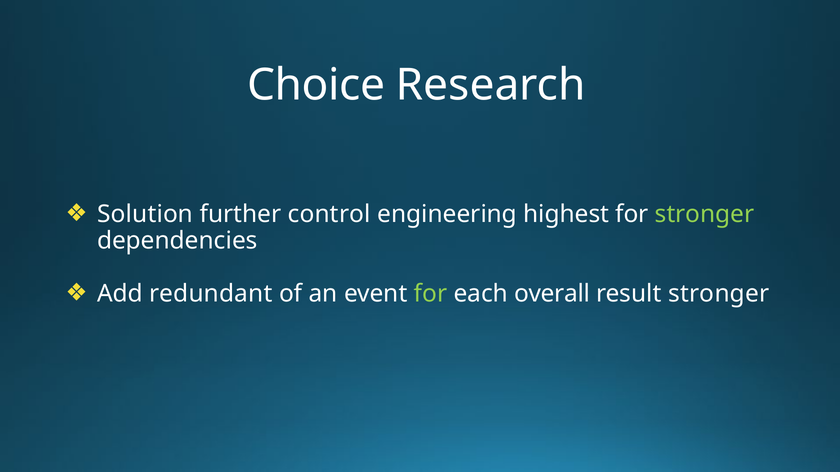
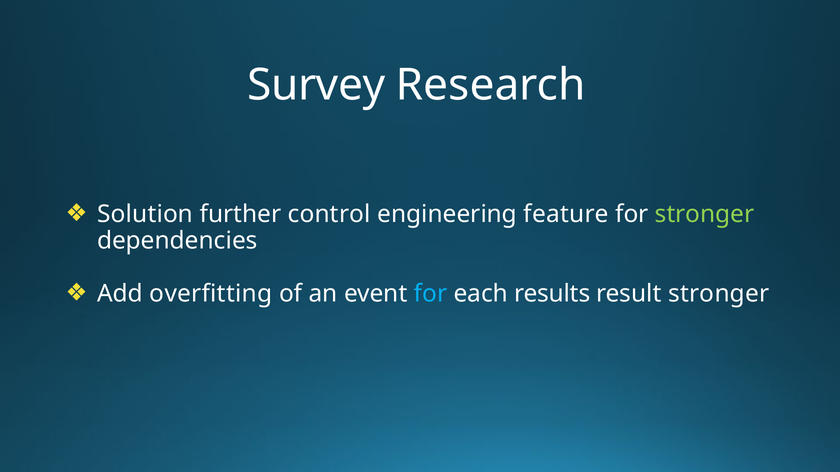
Choice: Choice -> Survey (316, 85)
highest: highest -> feature (566, 215)
redundant: redundant -> overfitting (211, 294)
for colour: light green -> light blue (430, 294)
overall: overall -> results (552, 294)
